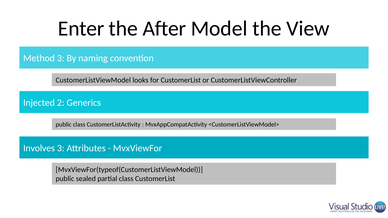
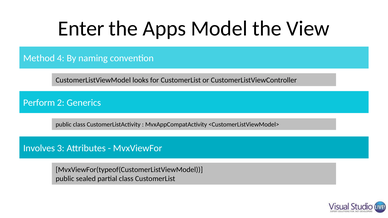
After: After -> Apps (164, 28)
Method 3: 3 -> 4 (61, 58)
Injected: Injected -> Perform (39, 103)
